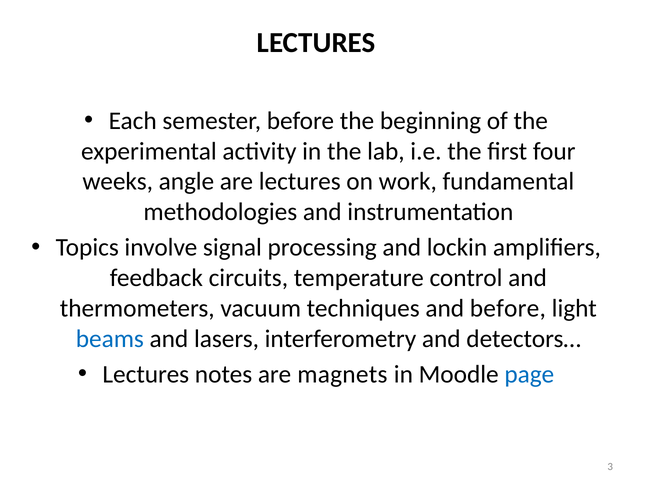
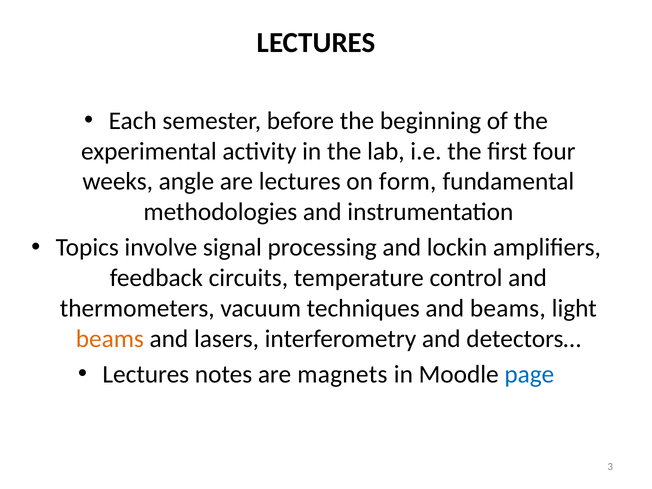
work: work -> form (408, 182)
and before: before -> beams (508, 308)
beams colour: blue -> orange (110, 339)
